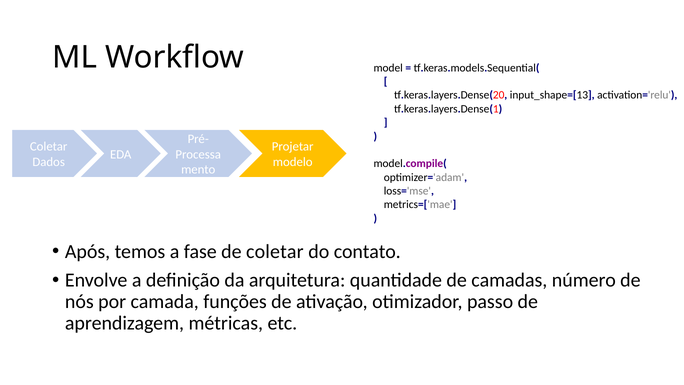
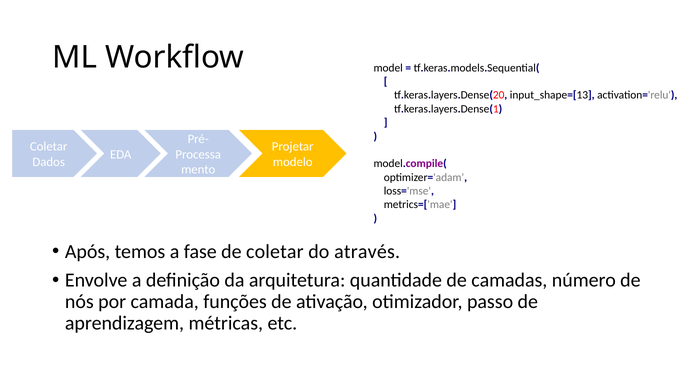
contato: contato -> através (367, 251)
